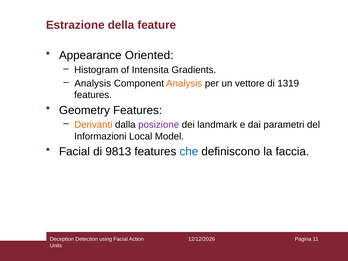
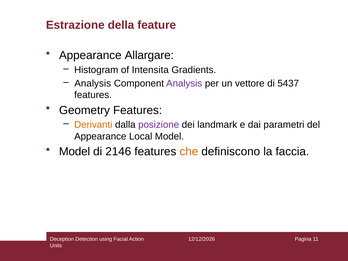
Oriented: Oriented -> Allargare (149, 55)
Analysis colour: orange -> purple (184, 83)
1319: 1319 -> 5437 (288, 83)
Informazioni: Informazioni -> Appearance (100, 136)
Facial: Facial -> Model (75, 152)
9813: 9813 -> 2146 (118, 152)
che colour: blue -> orange (189, 152)
